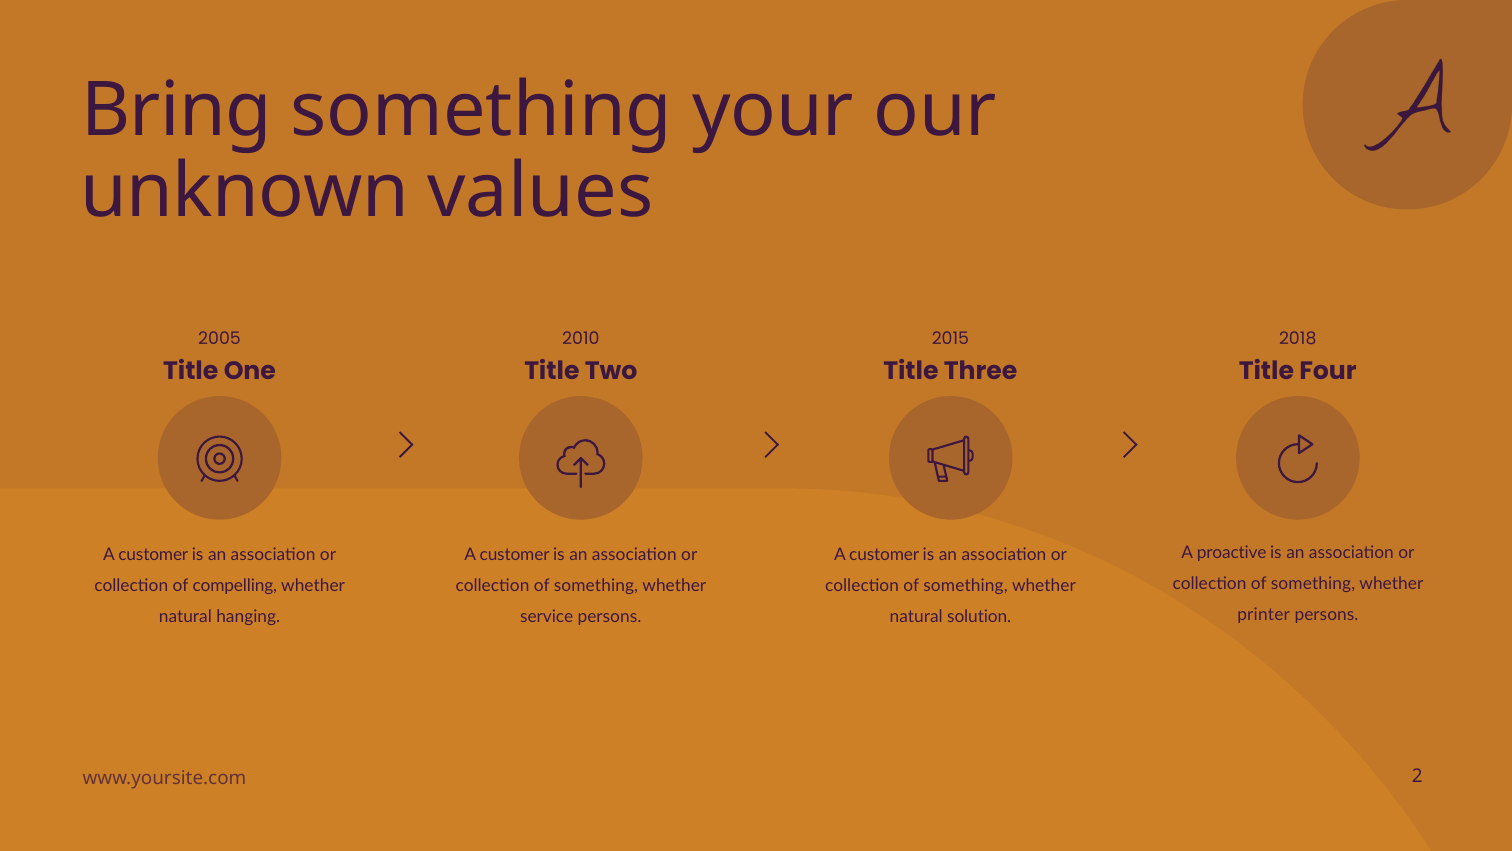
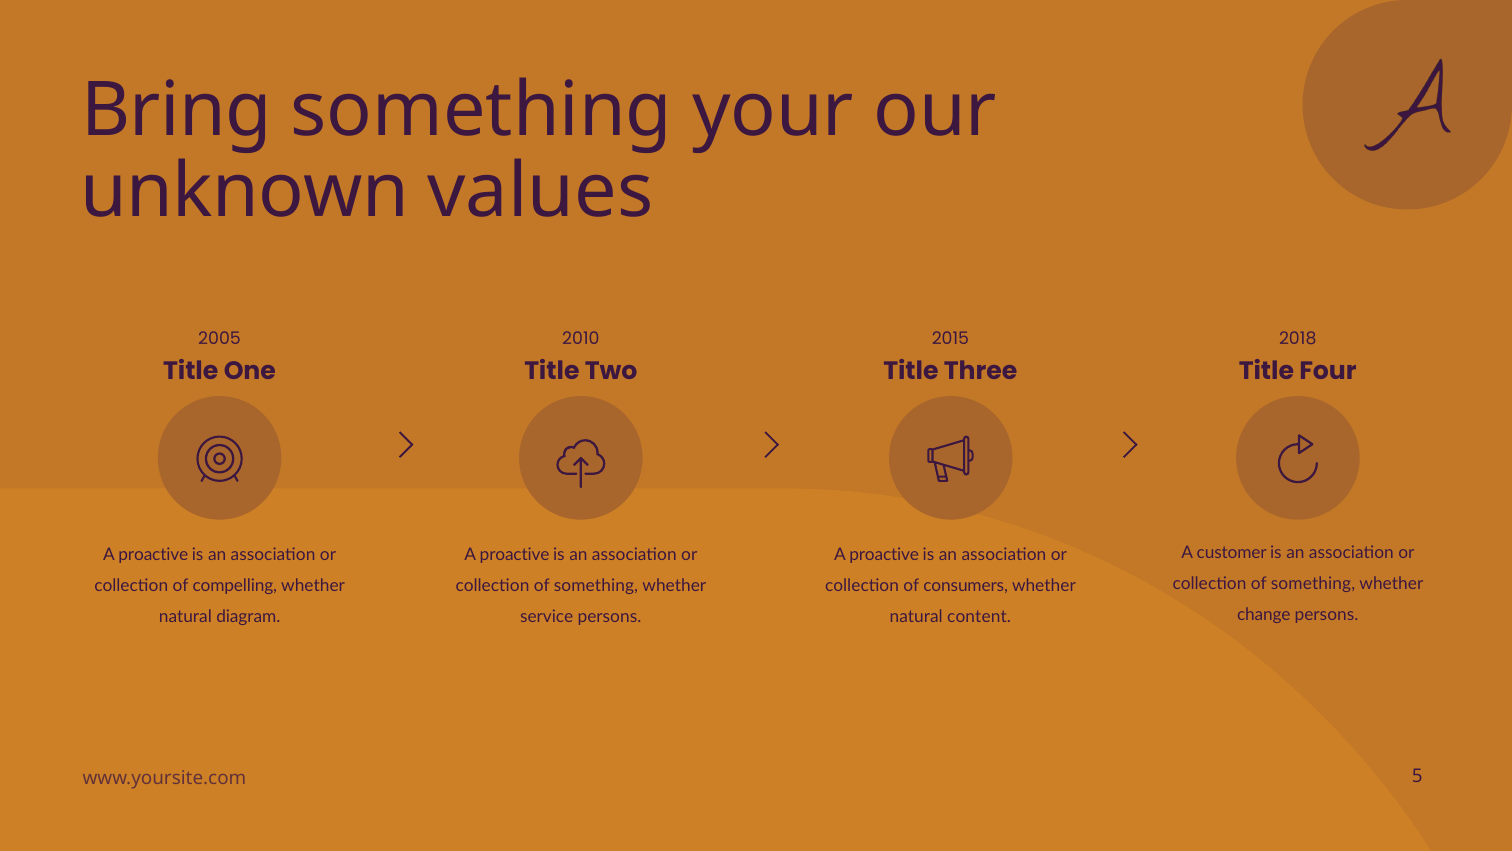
proactive: proactive -> customer (1232, 552)
customer: customer -> proactive (153, 554)
customer: customer -> proactive (515, 554)
customer: customer -> proactive (884, 554)
something: something -> consumers (966, 586)
printer: printer -> change (1264, 614)
hanging: hanging -> diagram (248, 617)
solution: solution -> content (979, 617)
2: 2 -> 5 (1417, 776)
